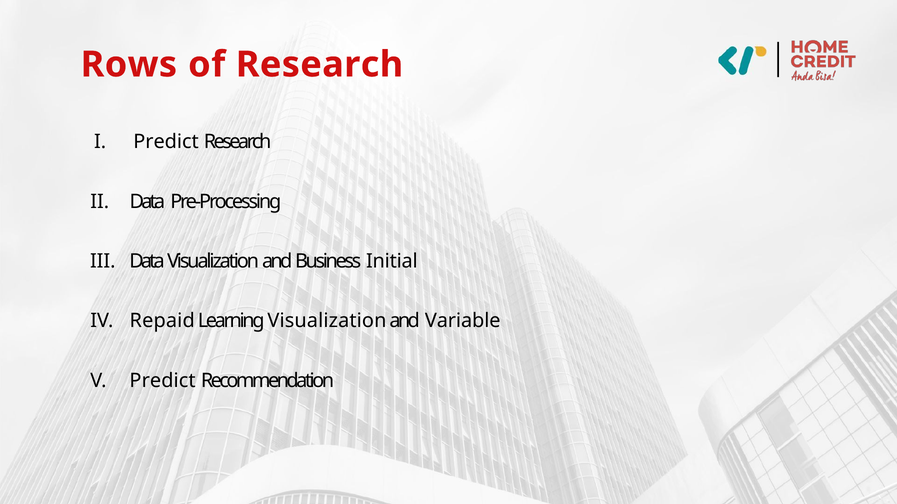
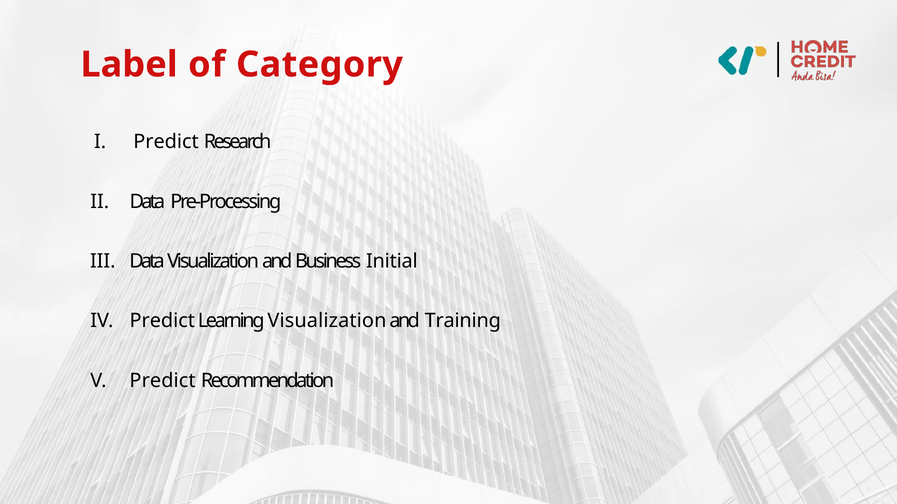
Rows: Rows -> Label (129, 65)
of Research: Research -> Category (319, 65)
Repaid: Repaid -> Predict (162, 321)
Variable: Variable -> Training (463, 321)
